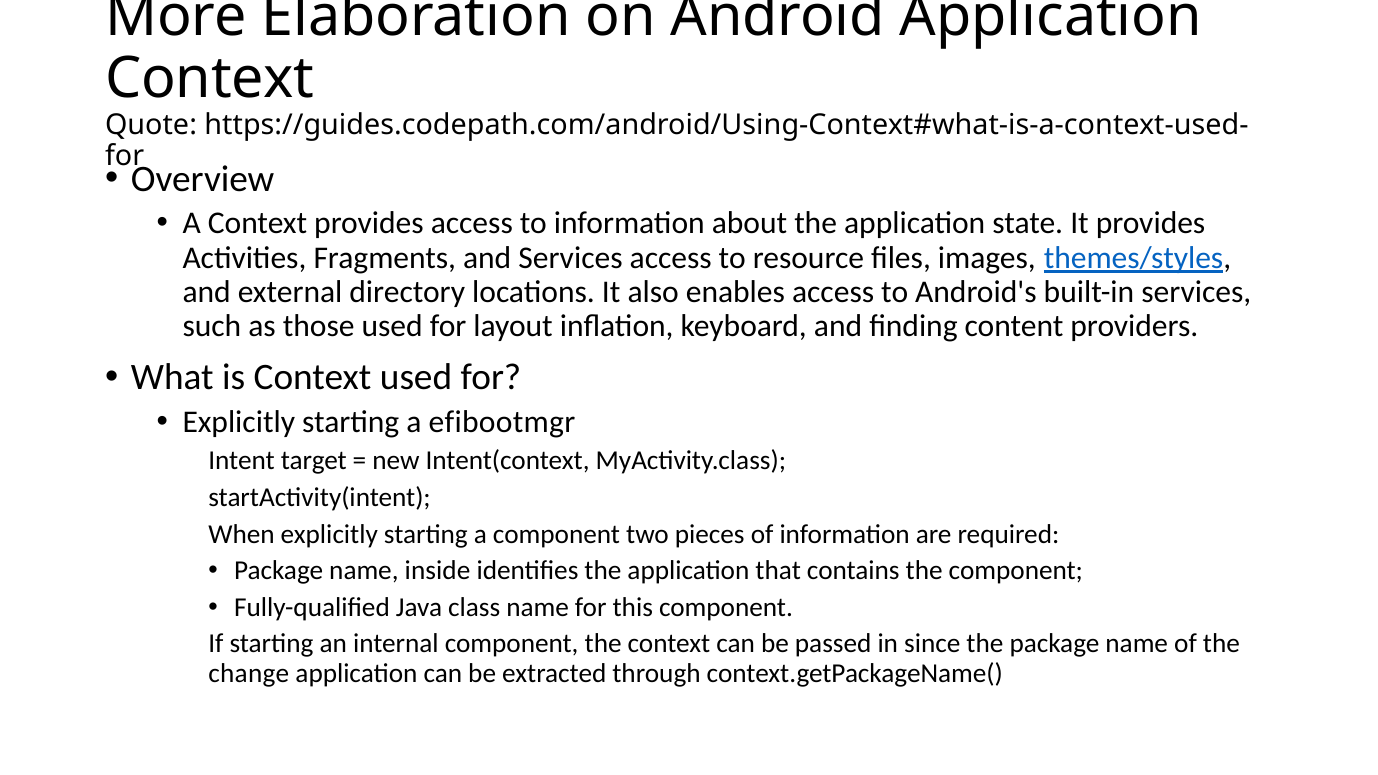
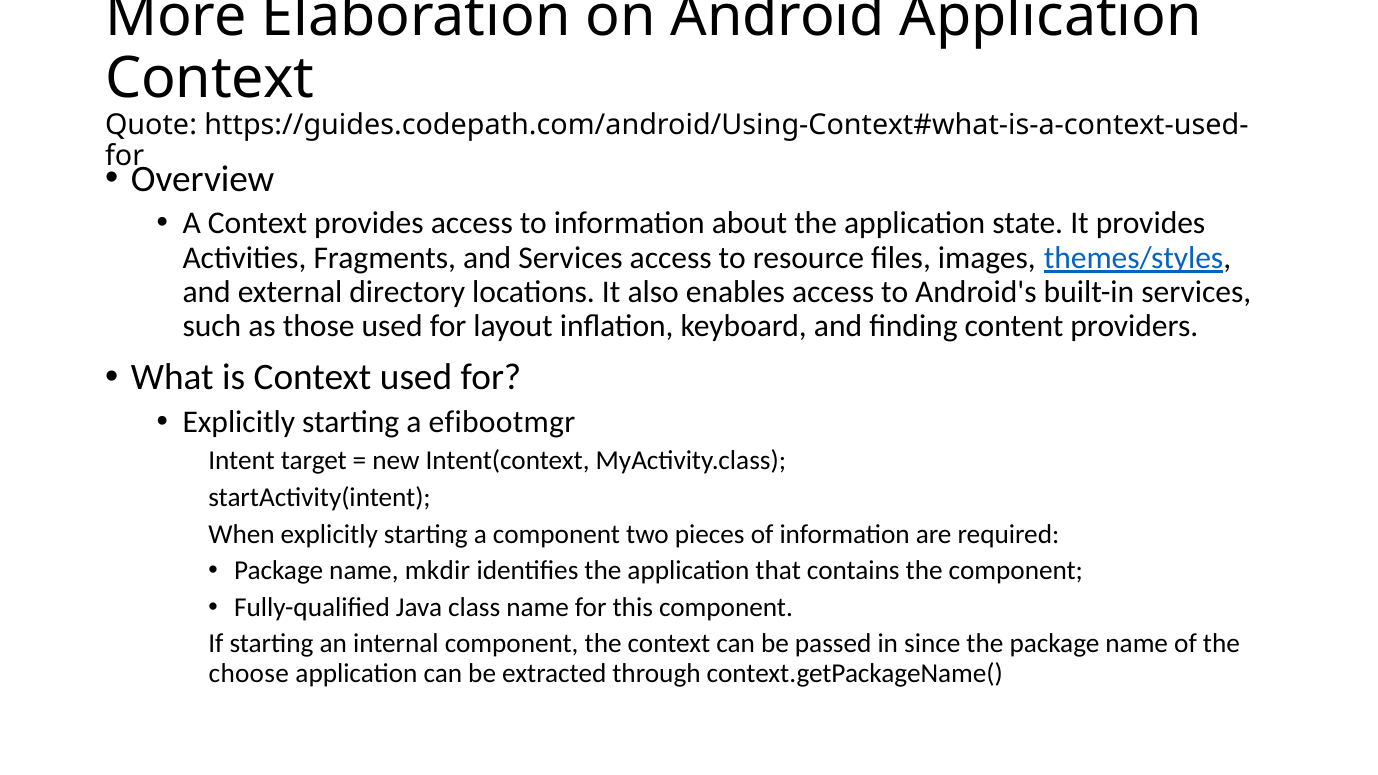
inside: inside -> mkdir (437, 571)
change: change -> choose (249, 673)
